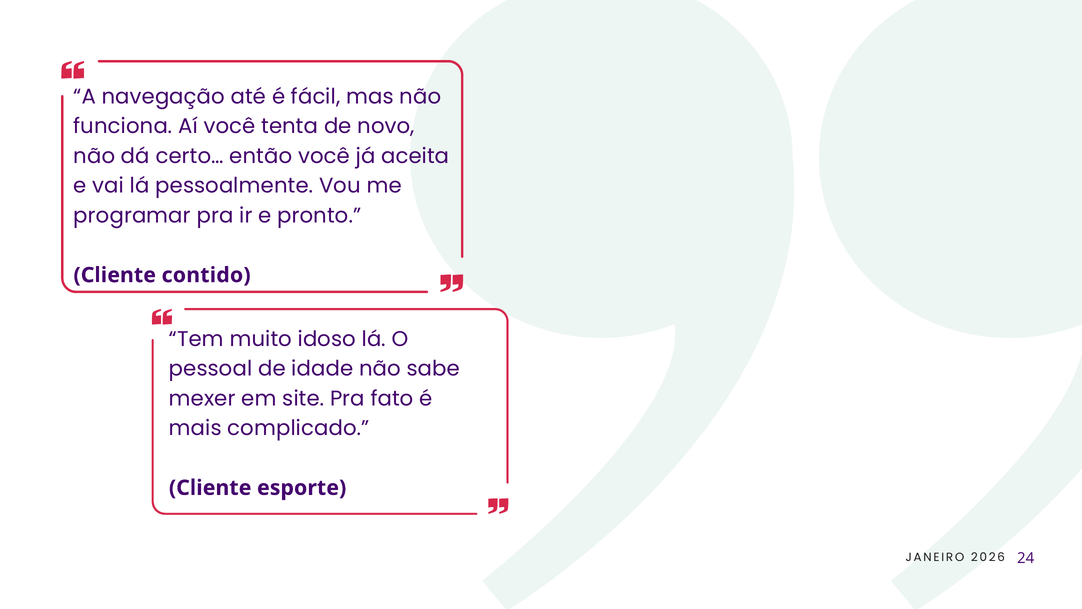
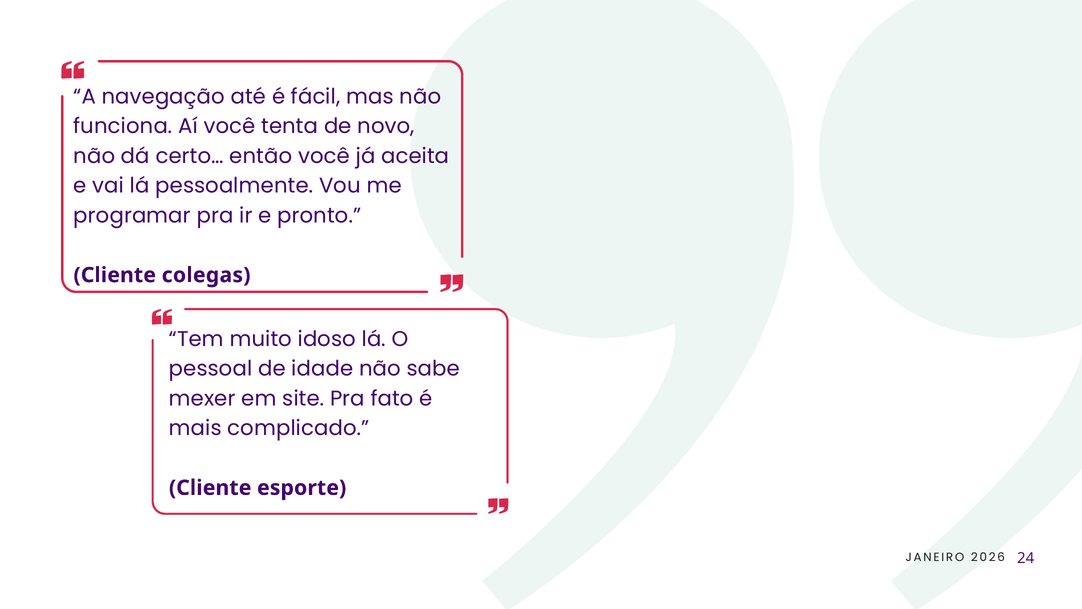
contido: contido -> colegas (206, 275)
